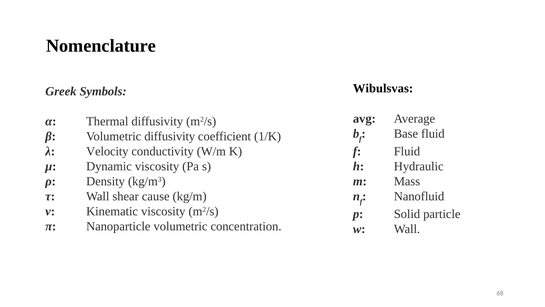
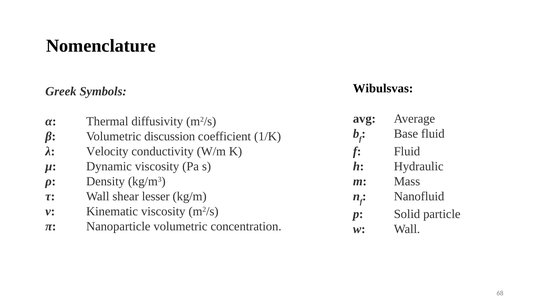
Volumetric diffusivity: diffusivity -> discussion (170, 136)
cause: cause -> lesser (156, 196)
